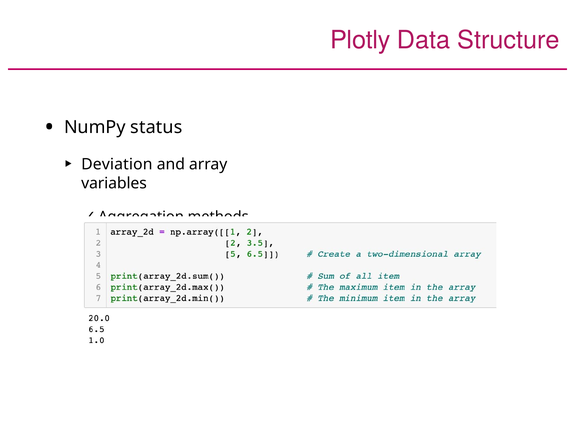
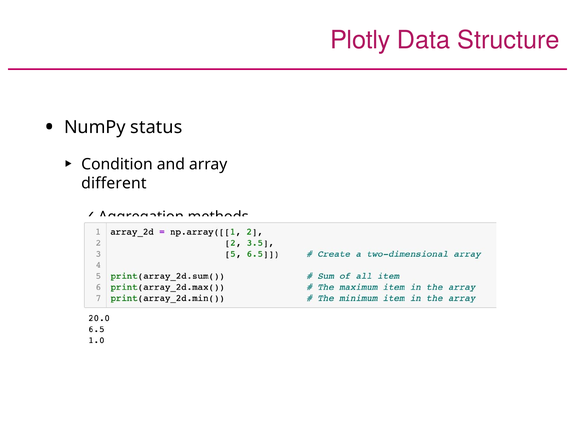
Deviation: Deviation -> Condition (117, 164)
variables: variables -> different (114, 183)
